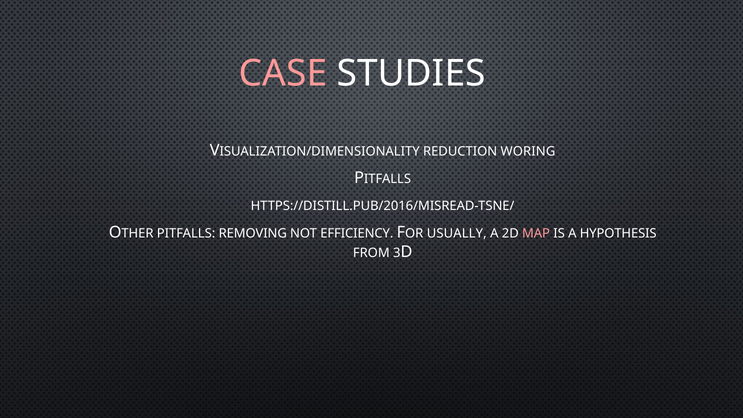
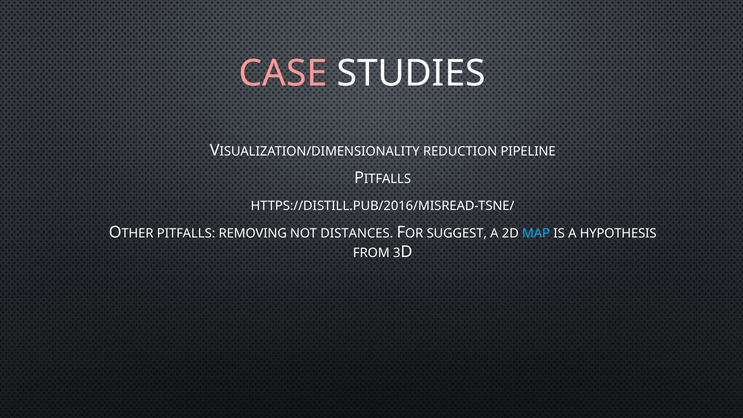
WORING: WORING -> PIPELINE (528, 151)
EFFICIENCY: EFFICIENCY -> DISTANCES (357, 234)
USUALLY: USUALLY -> SUGGEST (457, 234)
MAP colour: pink -> light blue (536, 234)
